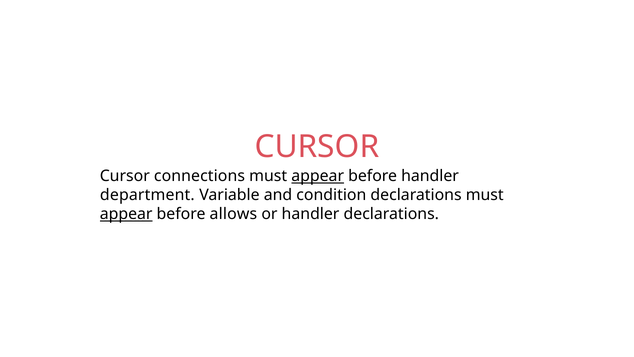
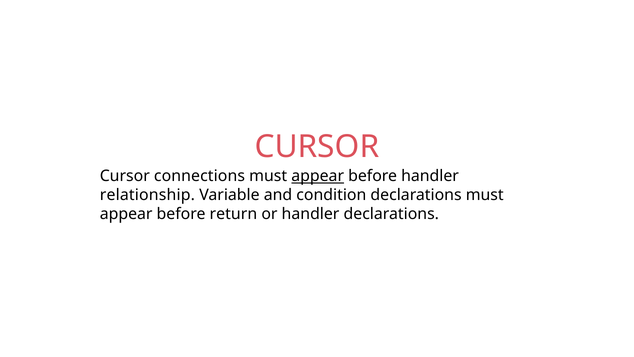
department: department -> relationship (147, 195)
appear underline: present -> none (126, 214)
allows: allows -> return (233, 214)
